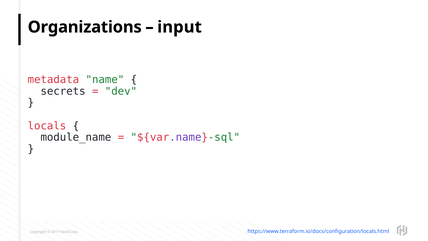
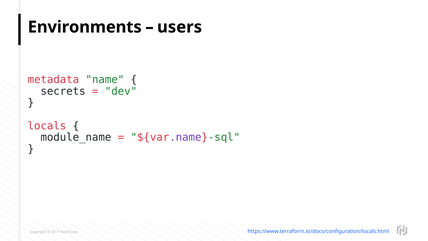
Organizations: Organizations -> Environments (85, 27)
input: input -> users (180, 27)
